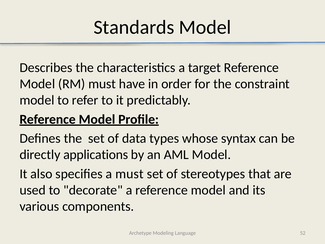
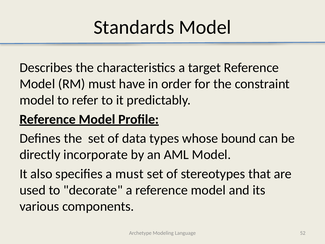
syntax: syntax -> bound (239, 138)
applications: applications -> incorporate (96, 155)
